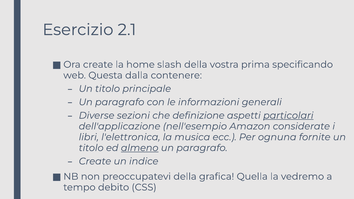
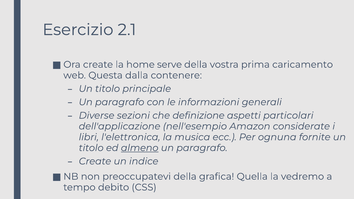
slash: slash -> serve (169, 65)
specificando: specificando -> caricamento (303, 65)
particolari underline: present -> none (288, 116)
